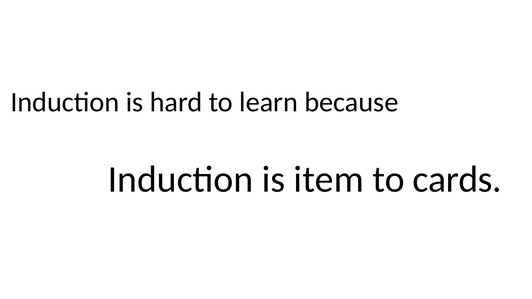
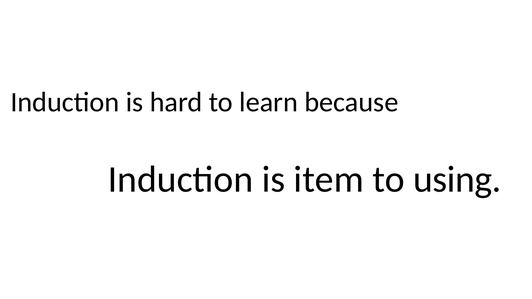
cards: cards -> using (457, 179)
